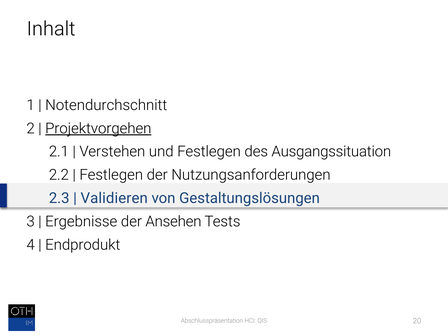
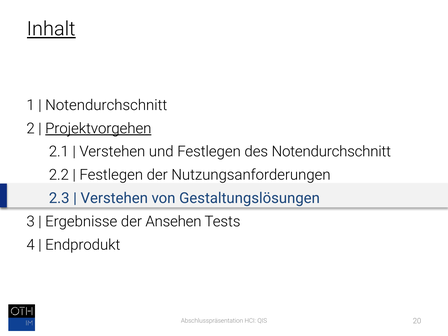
Inhalt underline: none -> present (51, 29)
des Ausgangssituation: Ausgangssituation -> Notendurchschnitt (331, 152)
Validieren: Validieren -> Verstehen (114, 198)
